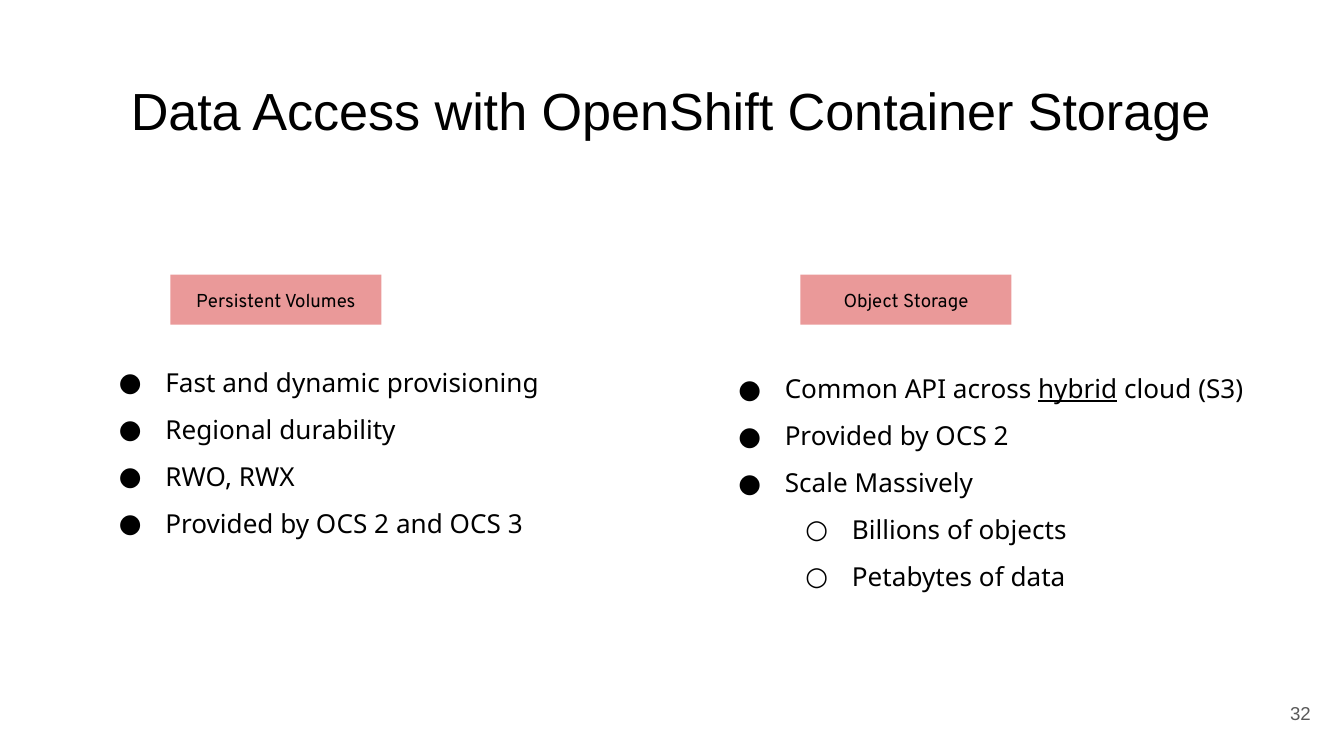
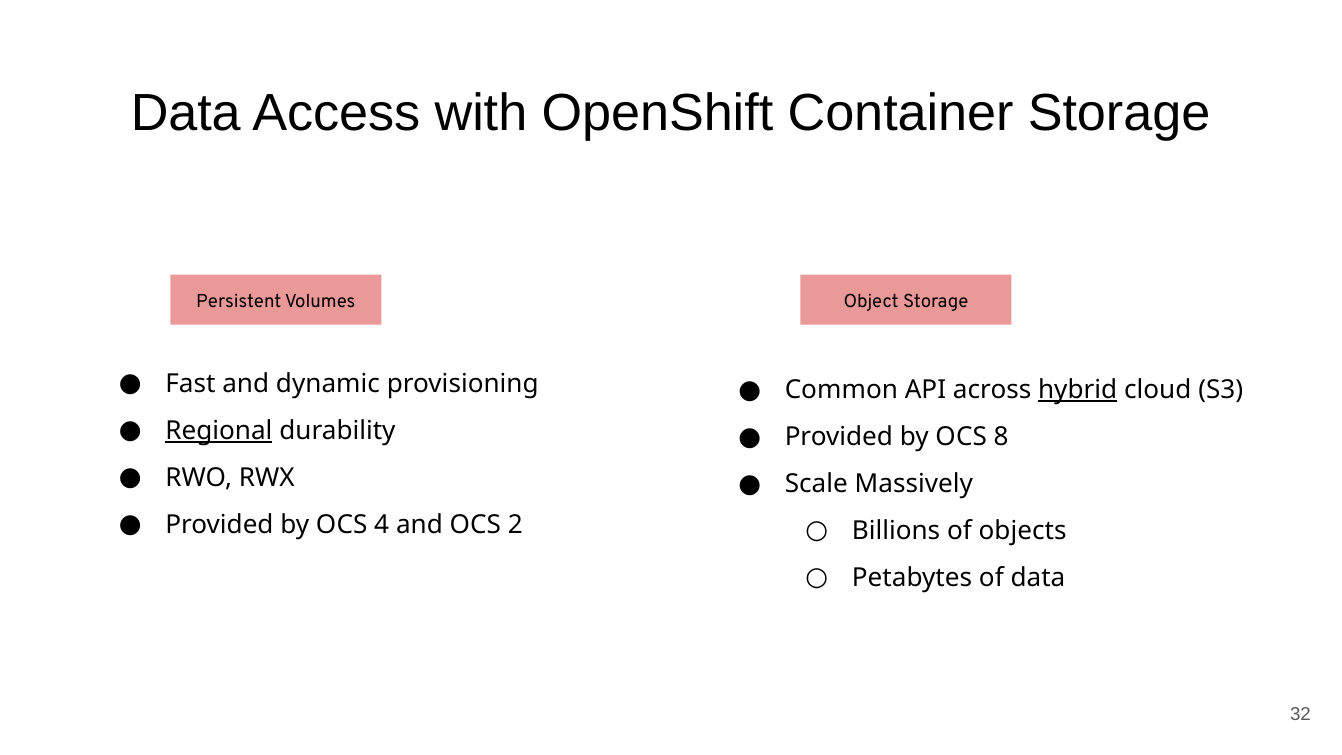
Regional underline: none -> present (219, 430)
2: 2 -> 8 (1001, 437)
2: 2 -> 4 (382, 524)
3: 3 -> 2 (515, 524)
